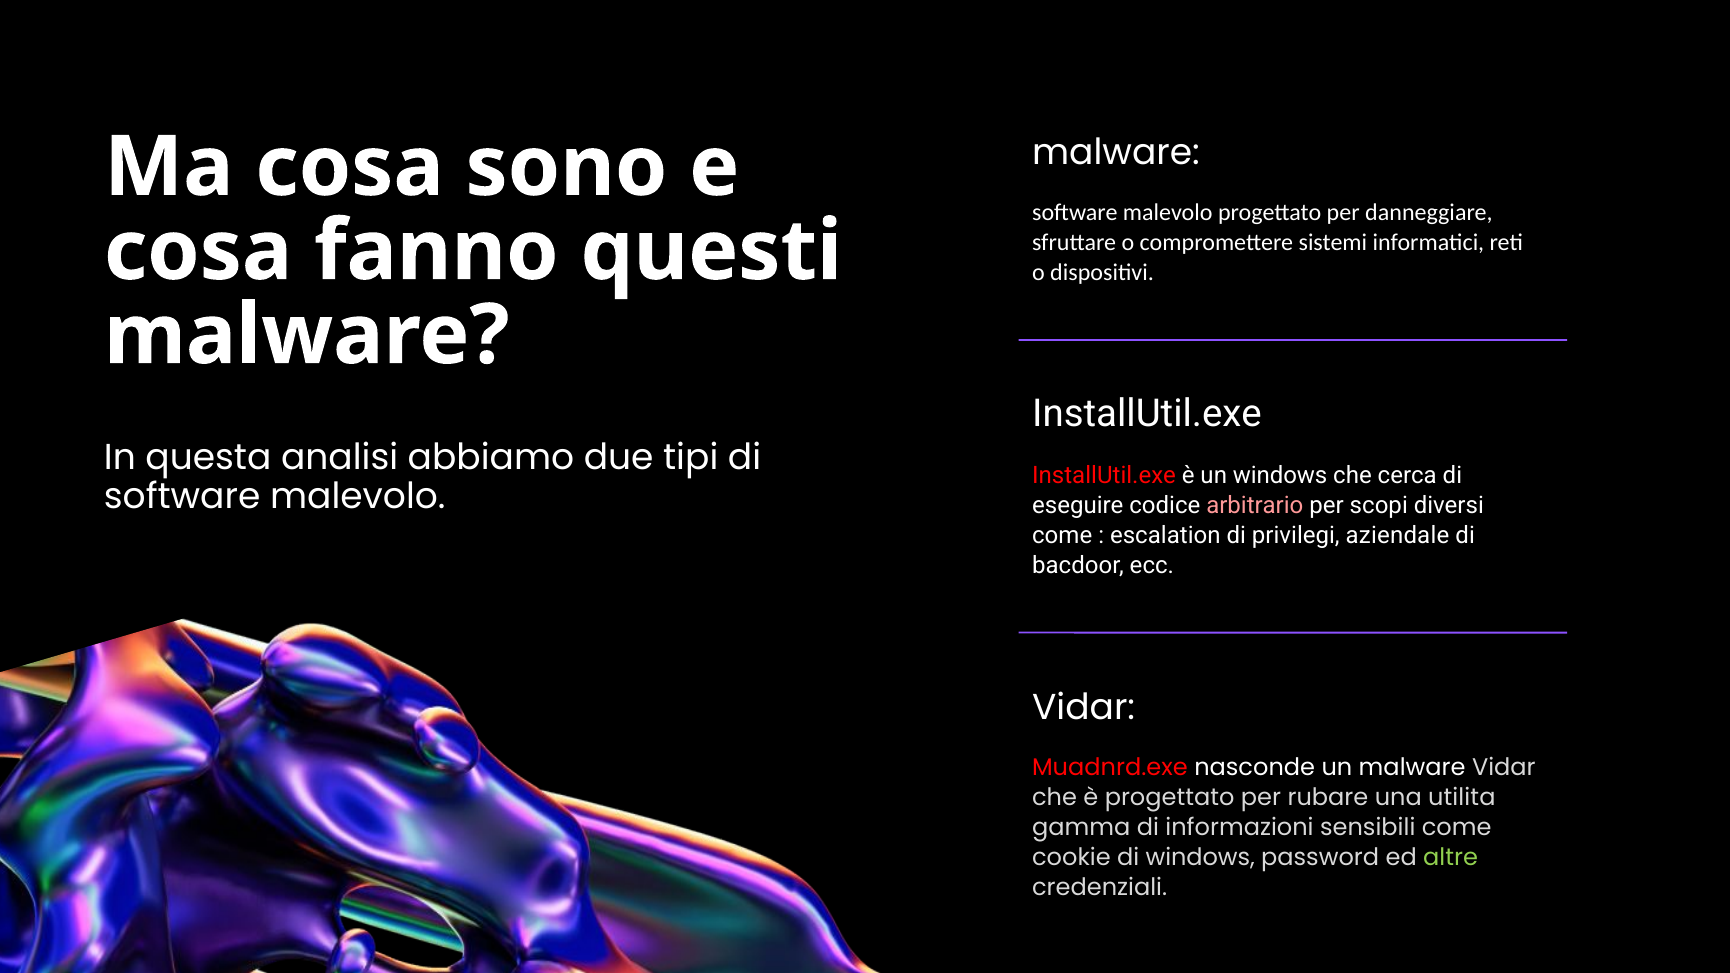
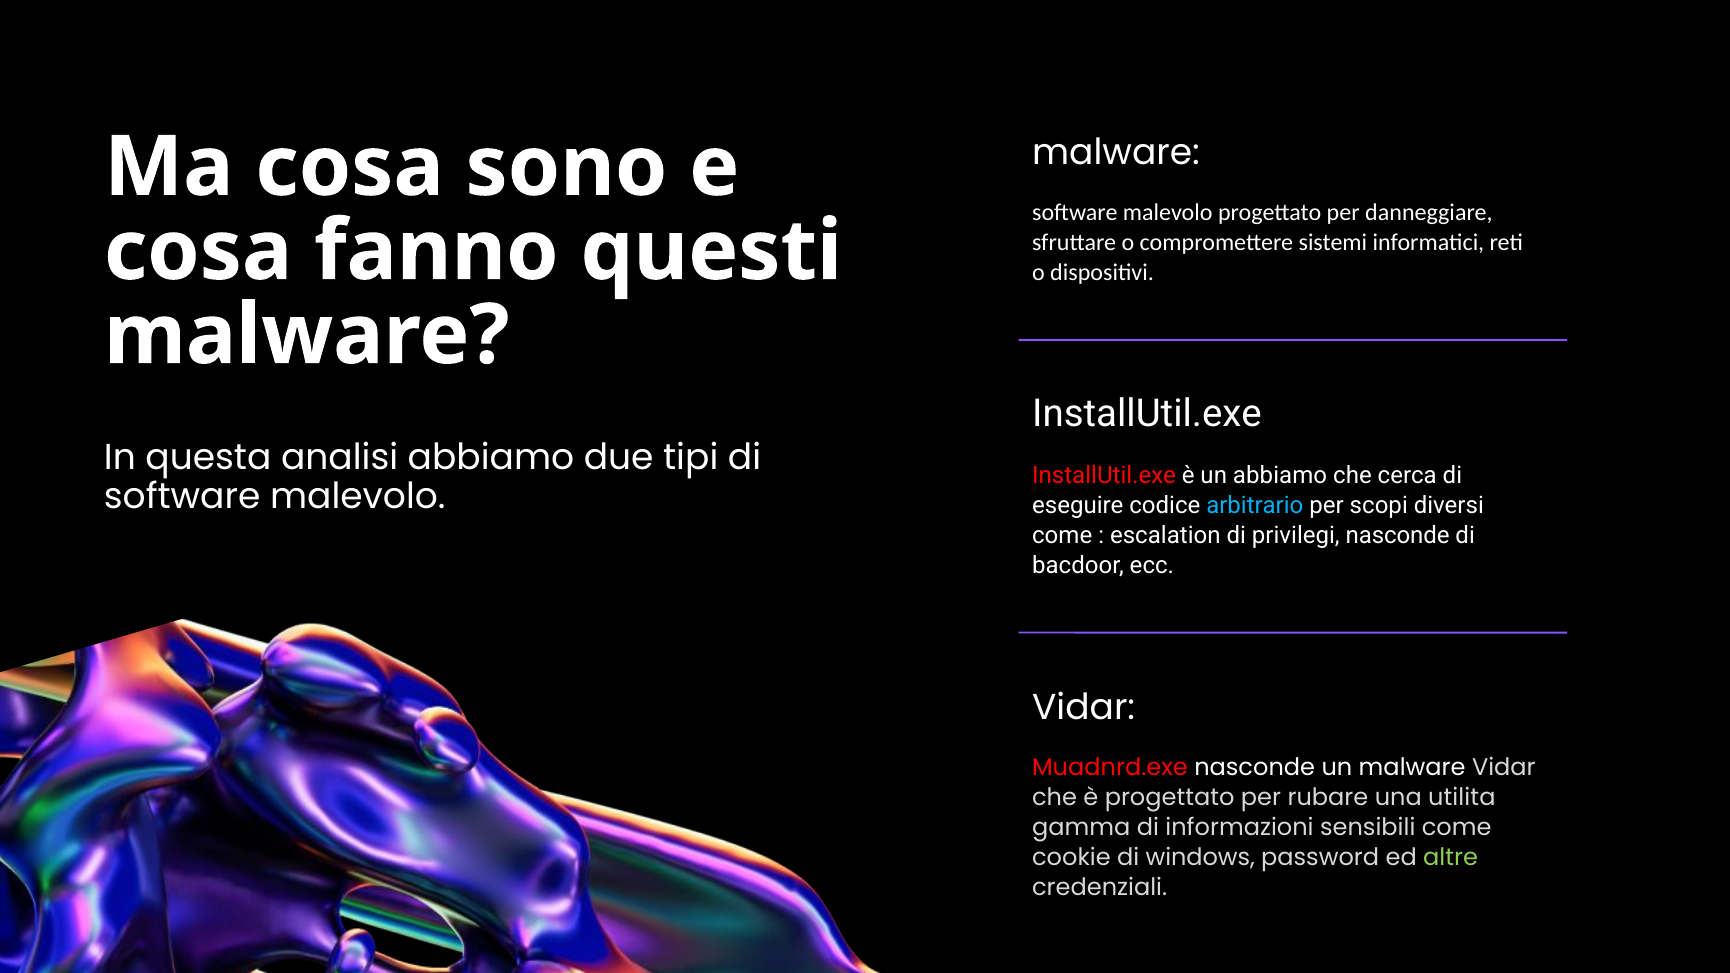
un windows: windows -> abbiamo (1280, 475)
arbitrario colour: pink -> light blue (1255, 505)
privilegi aziendale: aziendale -> nasconde (1398, 535)
